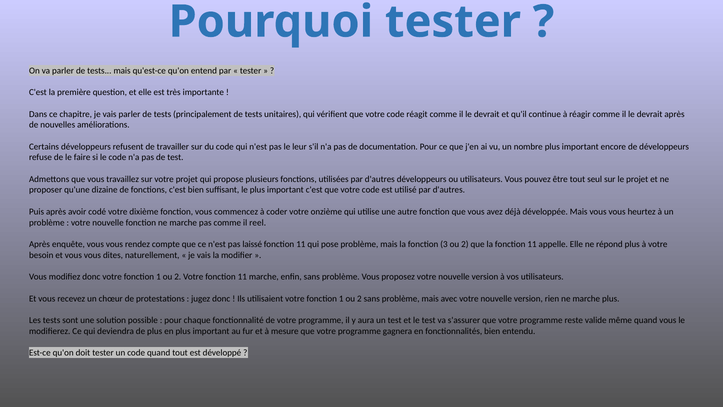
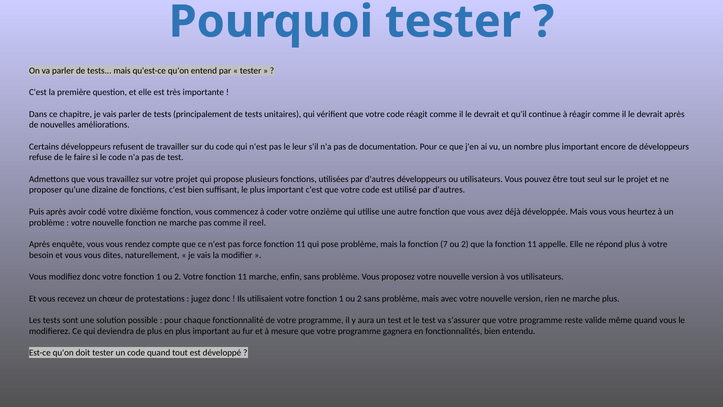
laissé: laissé -> force (252, 244)
3: 3 -> 7 (444, 244)
